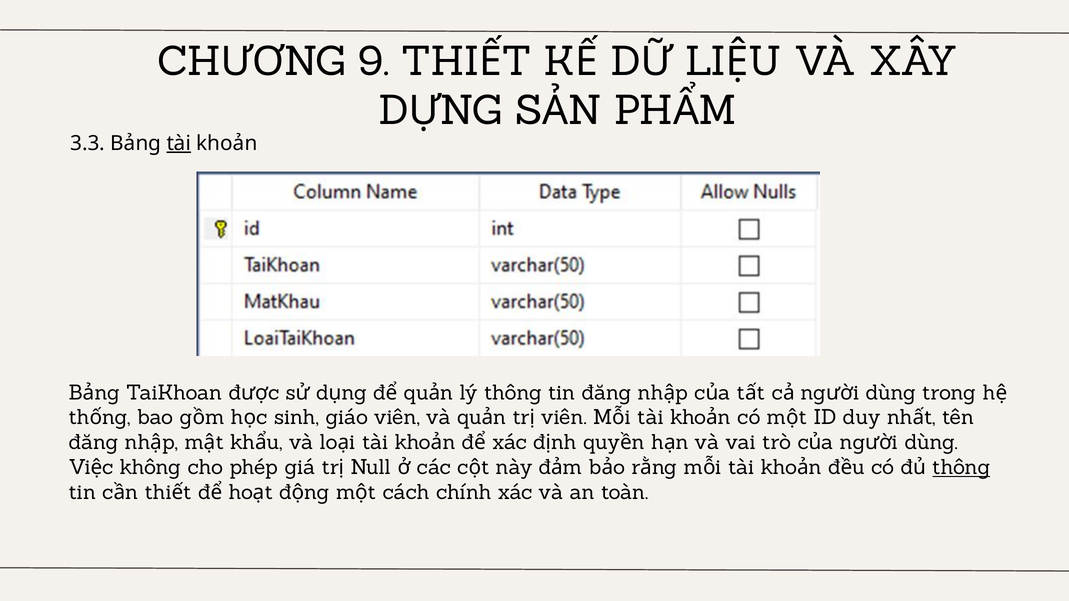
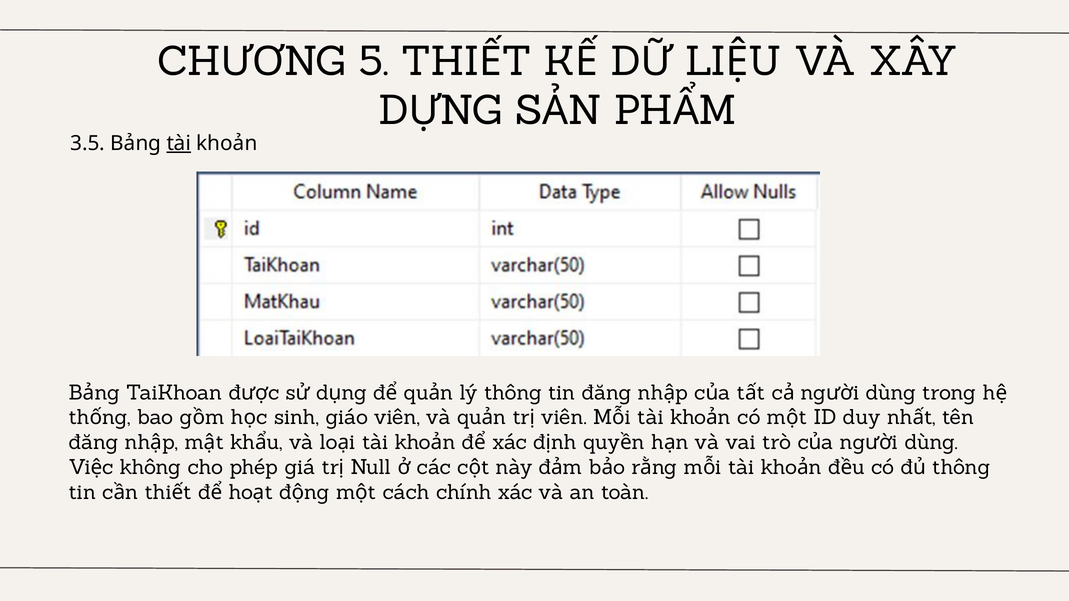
9: 9 -> 5 (374, 62)
3.3: 3.3 -> 3.5 (88, 143)
thông underline: present -> none (961, 468)
